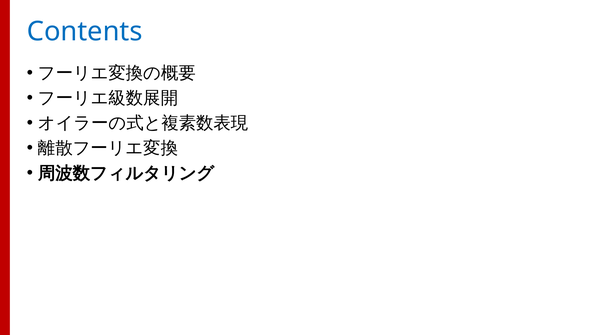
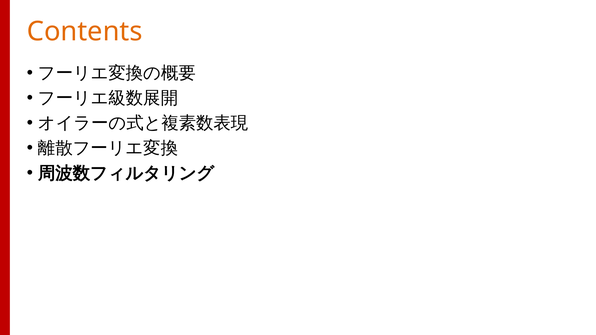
Contents colour: blue -> orange (85, 32)
